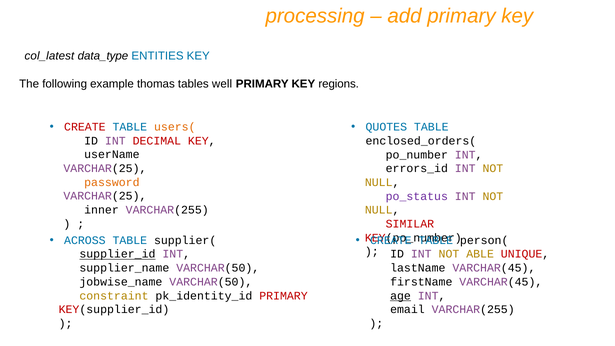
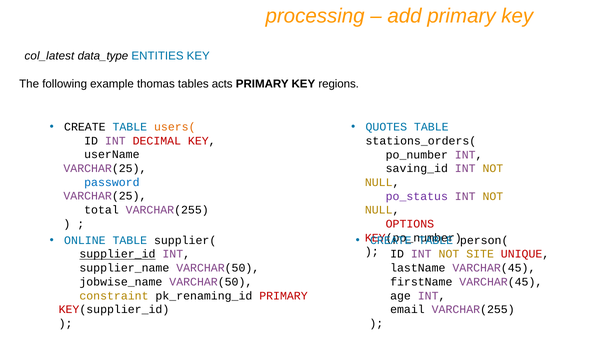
well: well -> acts (222, 84)
CREATE colour: red -> black (85, 127)
enclosed_orders(: enclosed_orders( -> stations_orders( (421, 141)
errors_id: errors_id -> saving_id (417, 169)
password colour: orange -> blue (112, 182)
inner: inner -> total (102, 210)
SIMILAR: SIMILAR -> OPTIONS (410, 224)
ACROSS: ACROSS -> ONLINE (85, 240)
ABLE: ABLE -> SITE (480, 254)
pk_identity_id: pk_identity_id -> pk_renaming_id (204, 296)
age underline: present -> none (401, 296)
